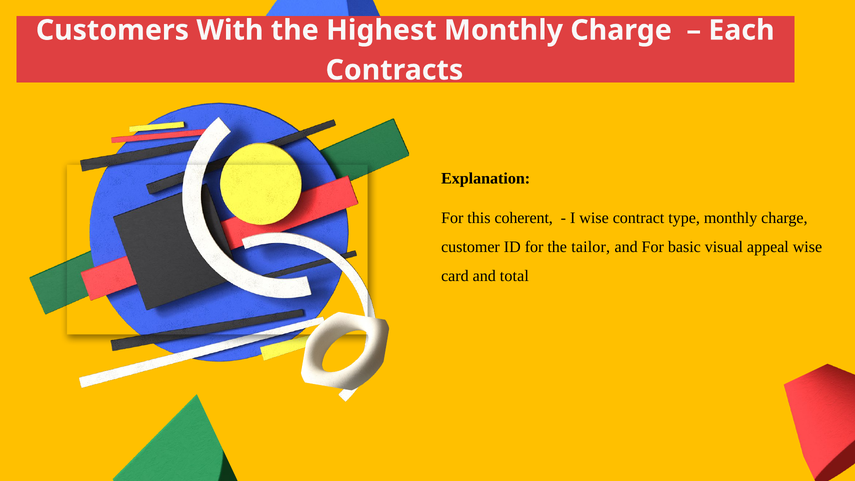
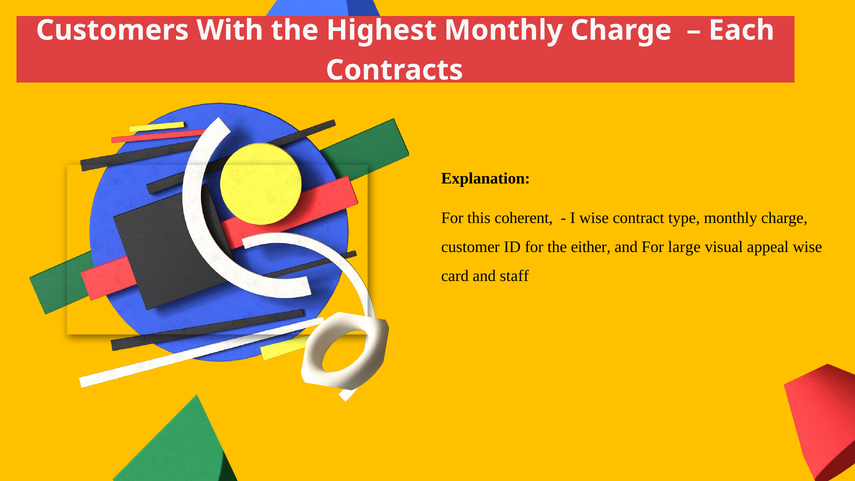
tailor: tailor -> either (591, 247)
basic: basic -> large (684, 247)
total: total -> staff (514, 276)
